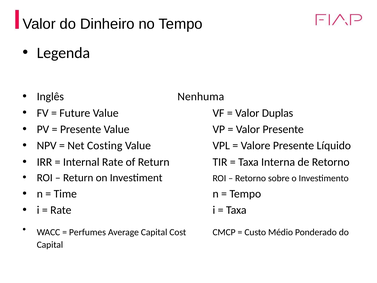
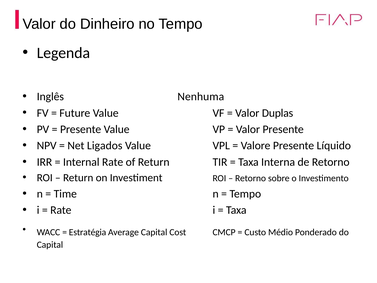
Costing: Costing -> Ligados (105, 146)
Perfumes: Perfumes -> Estratégia (88, 232)
